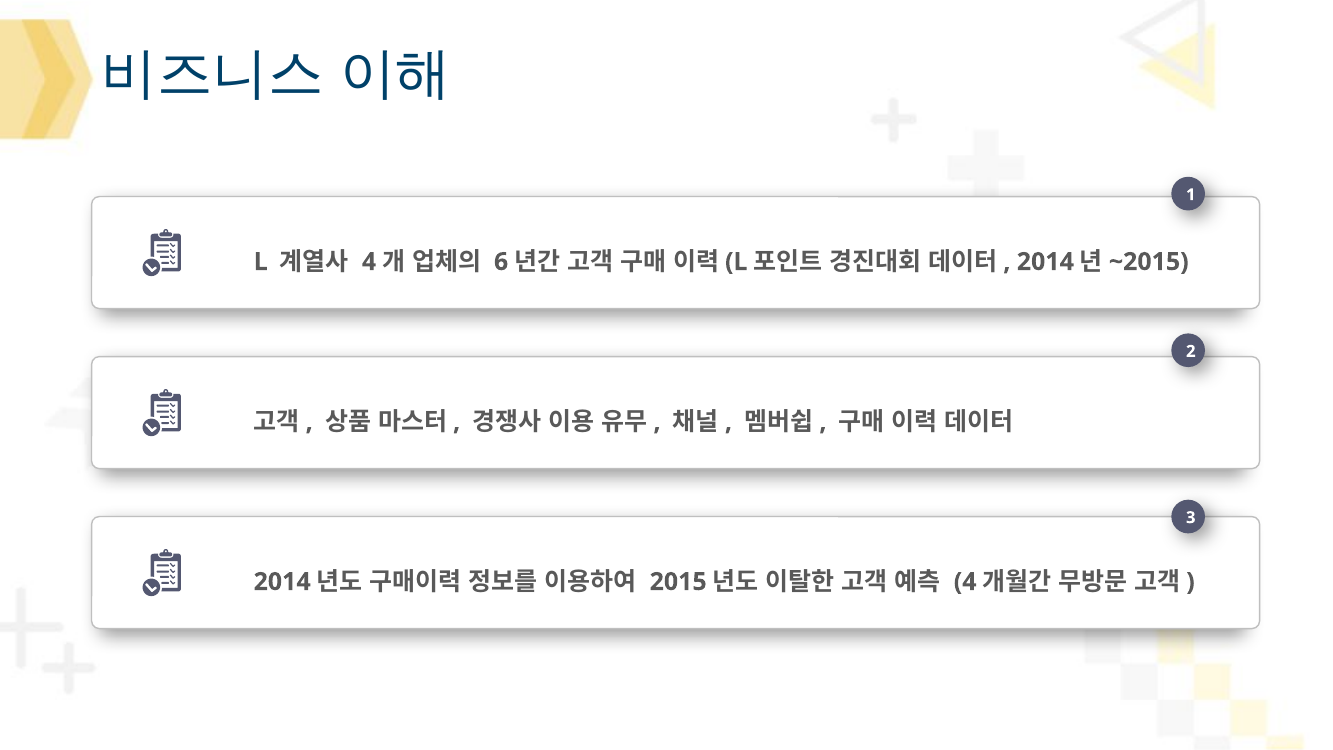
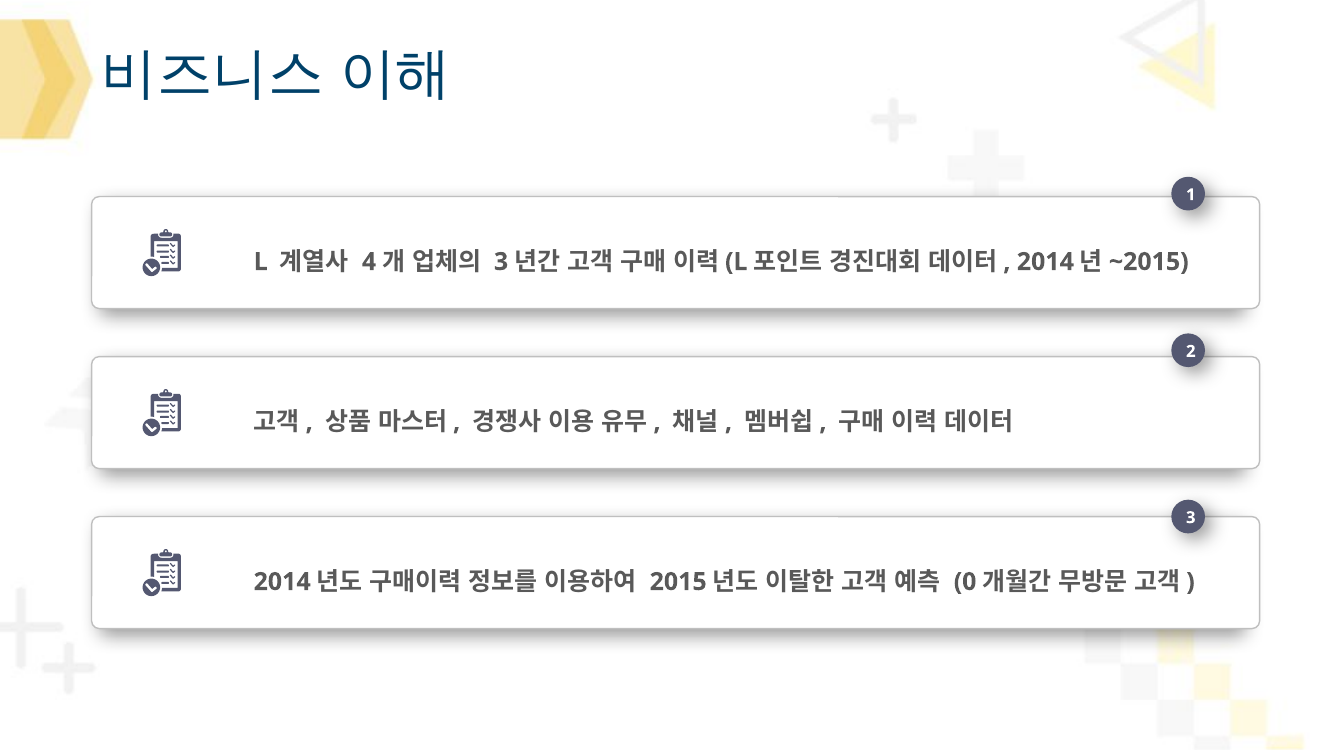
6: 6 -> 3 (501, 262)
4: 4 -> 0 (965, 582)
